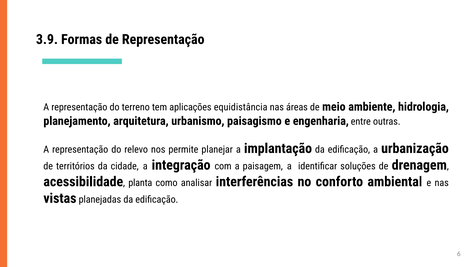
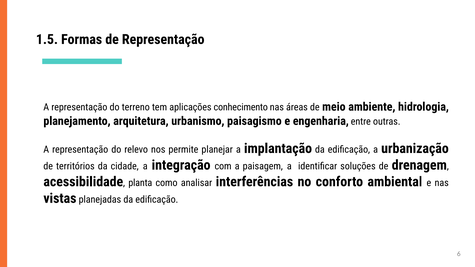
3.9: 3.9 -> 1.5 (47, 39)
equidistância: equidistância -> conhecimento (241, 107)
